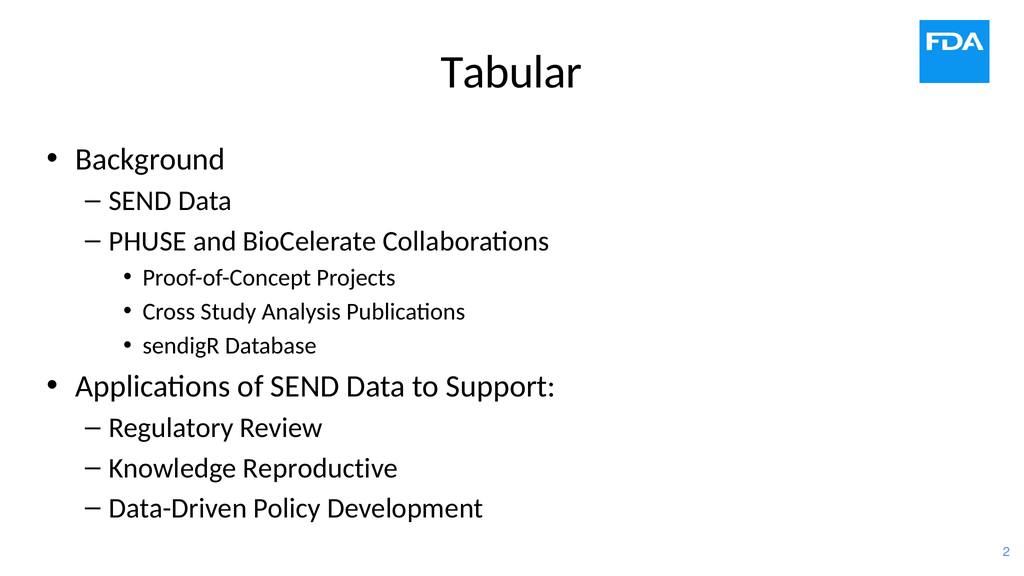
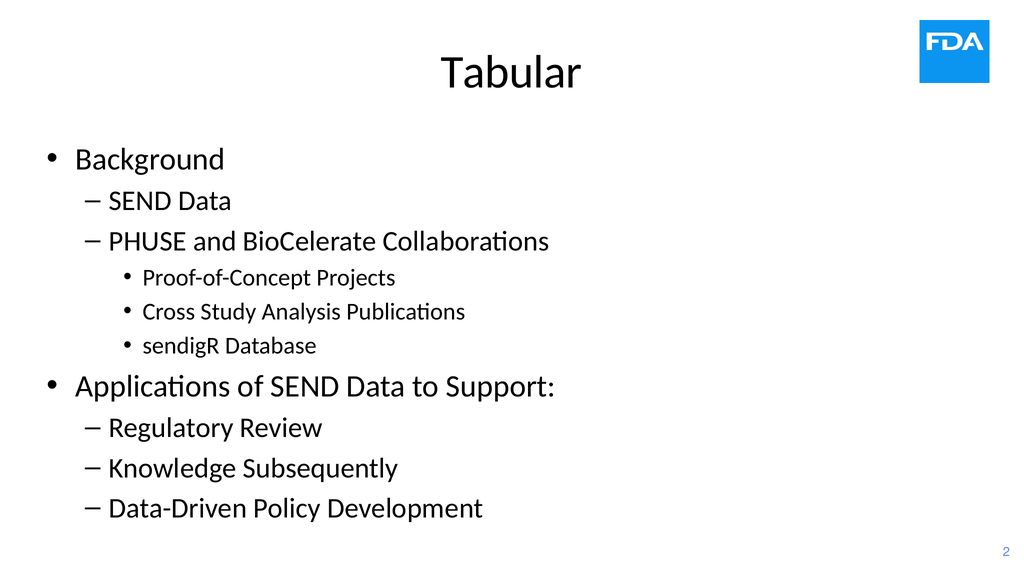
Reproductive: Reproductive -> Subsequently (321, 468)
